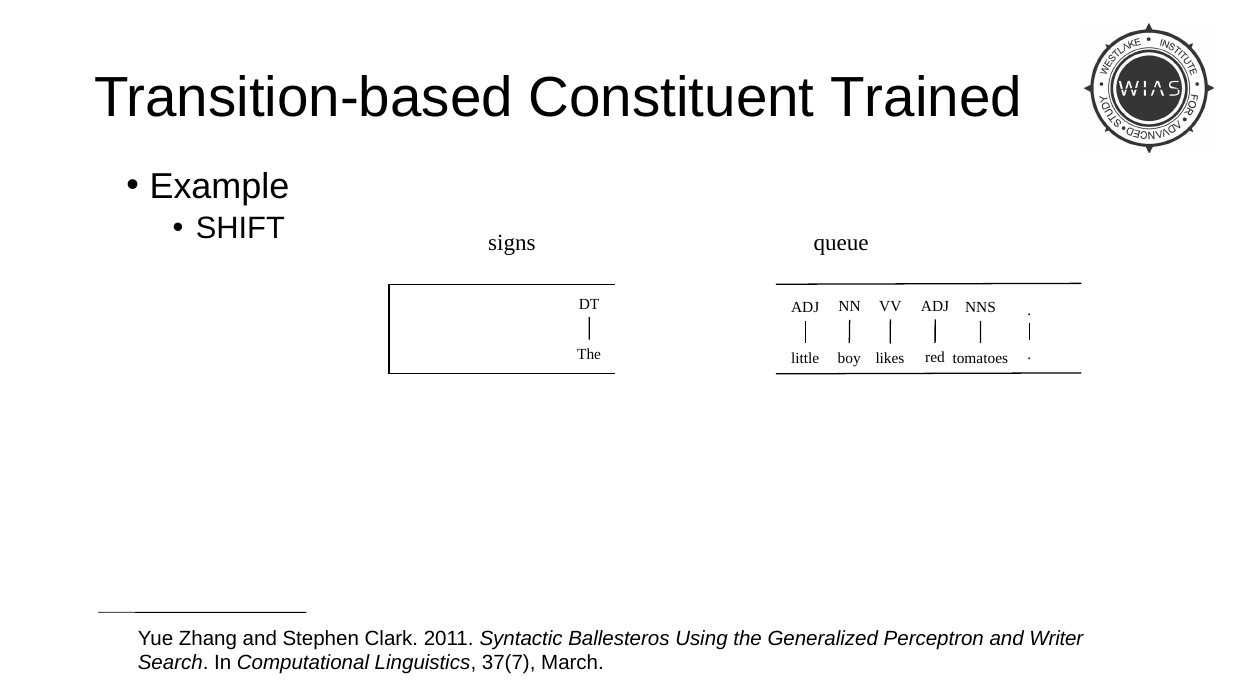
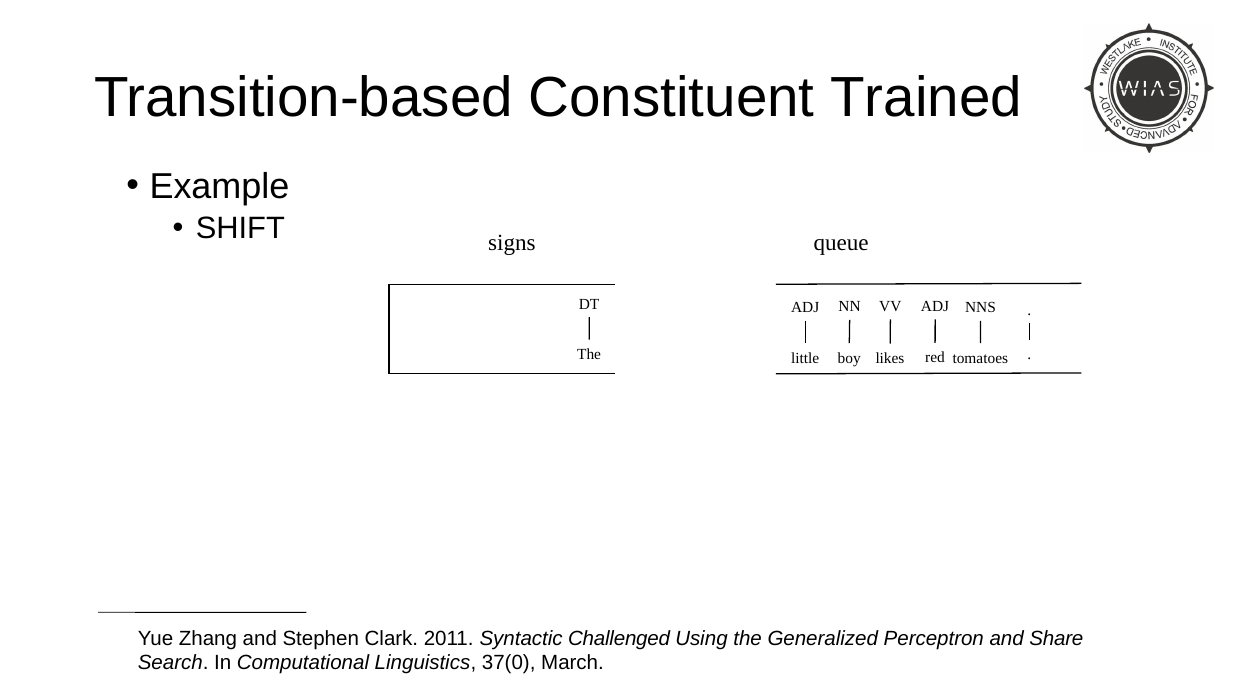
Ballesteros: Ballesteros -> Challenged (619, 639)
Writer: Writer -> Share (1056, 639)
37(7: 37(7 -> 37(0 (509, 663)
